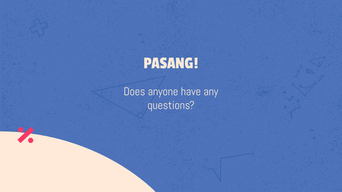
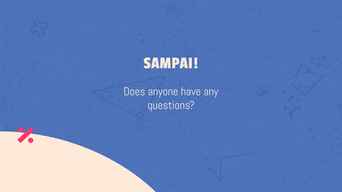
PASANG: PASANG -> SAMPAI (171, 63)
